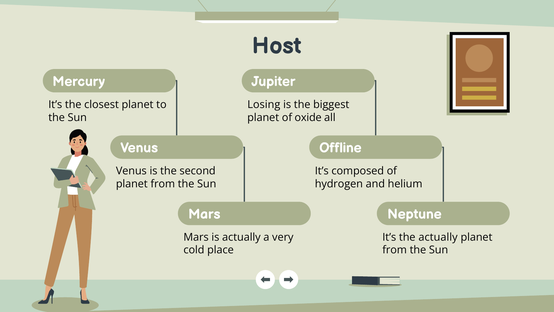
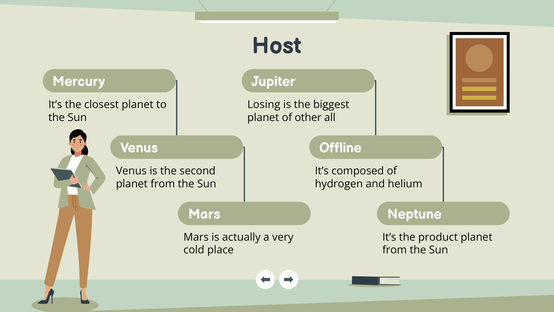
oxide: oxide -> other (308, 117)
the actually: actually -> product (438, 237)
